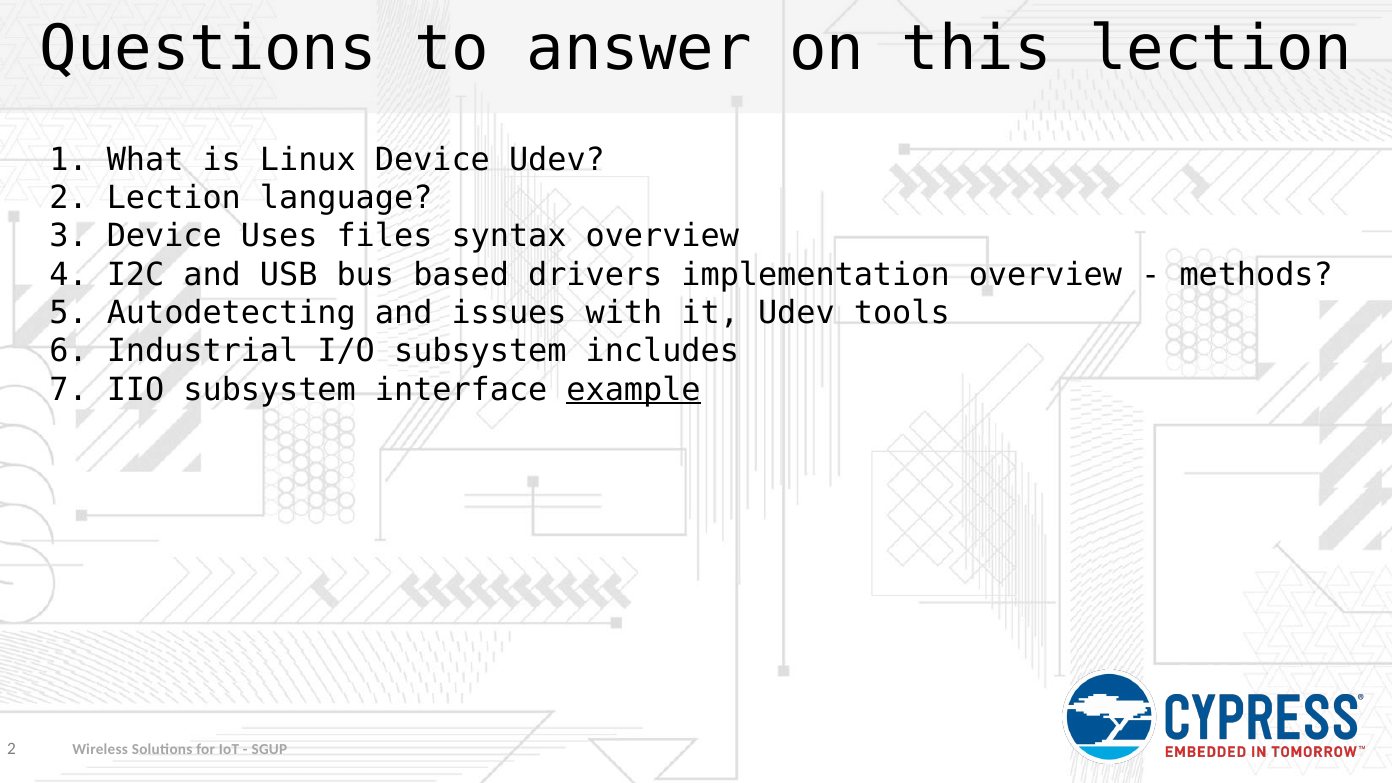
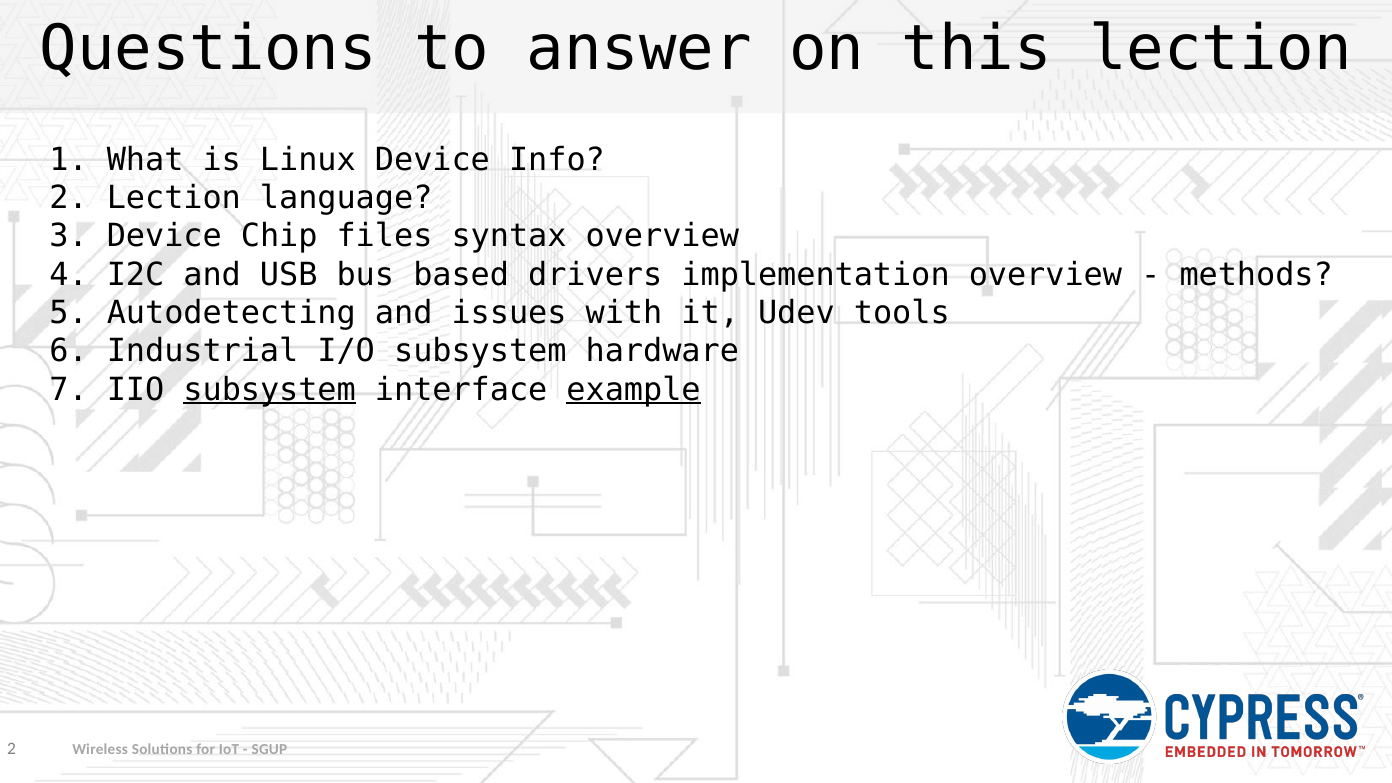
Device Udev: Udev -> Info (557, 160)
Uses: Uses -> Chip (279, 236)
includes: includes -> hardware (662, 351)
subsystem underline: none -> present (270, 390)
